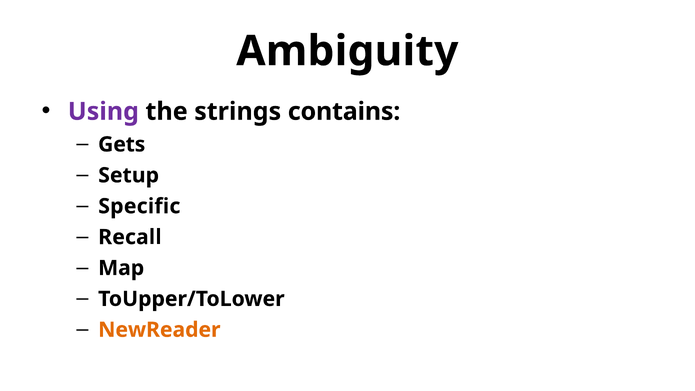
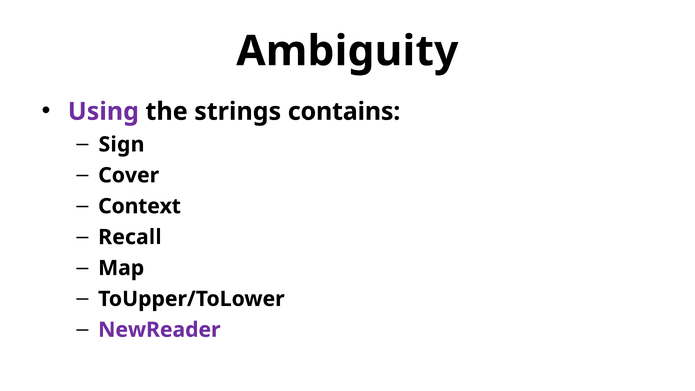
Gets: Gets -> Sign (121, 144)
Setup: Setup -> Cover (129, 175)
Specific: Specific -> Context (140, 206)
NewReader colour: orange -> purple (159, 330)
